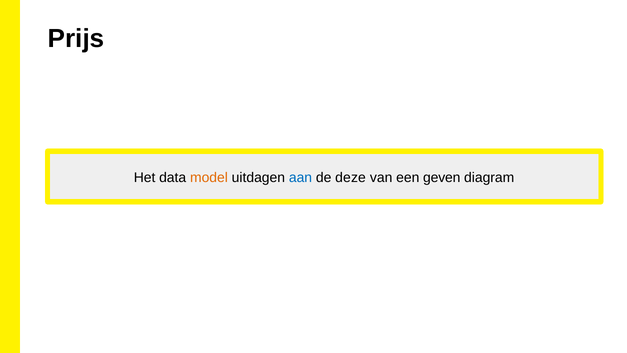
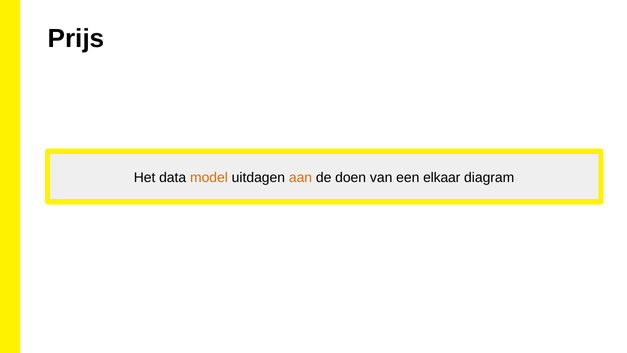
aan colour: blue -> orange (301, 177)
deze: deze -> doen (351, 177)
geven: geven -> elkaar (442, 177)
